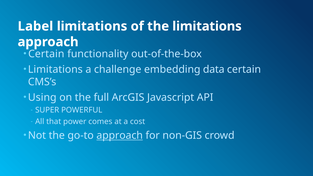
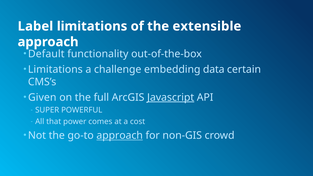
the limitations: limitations -> extensible (207, 26)
Certain: Certain -> Default (46, 54)
Using: Using -> Given (42, 97)
Javascript underline: none -> present (171, 97)
